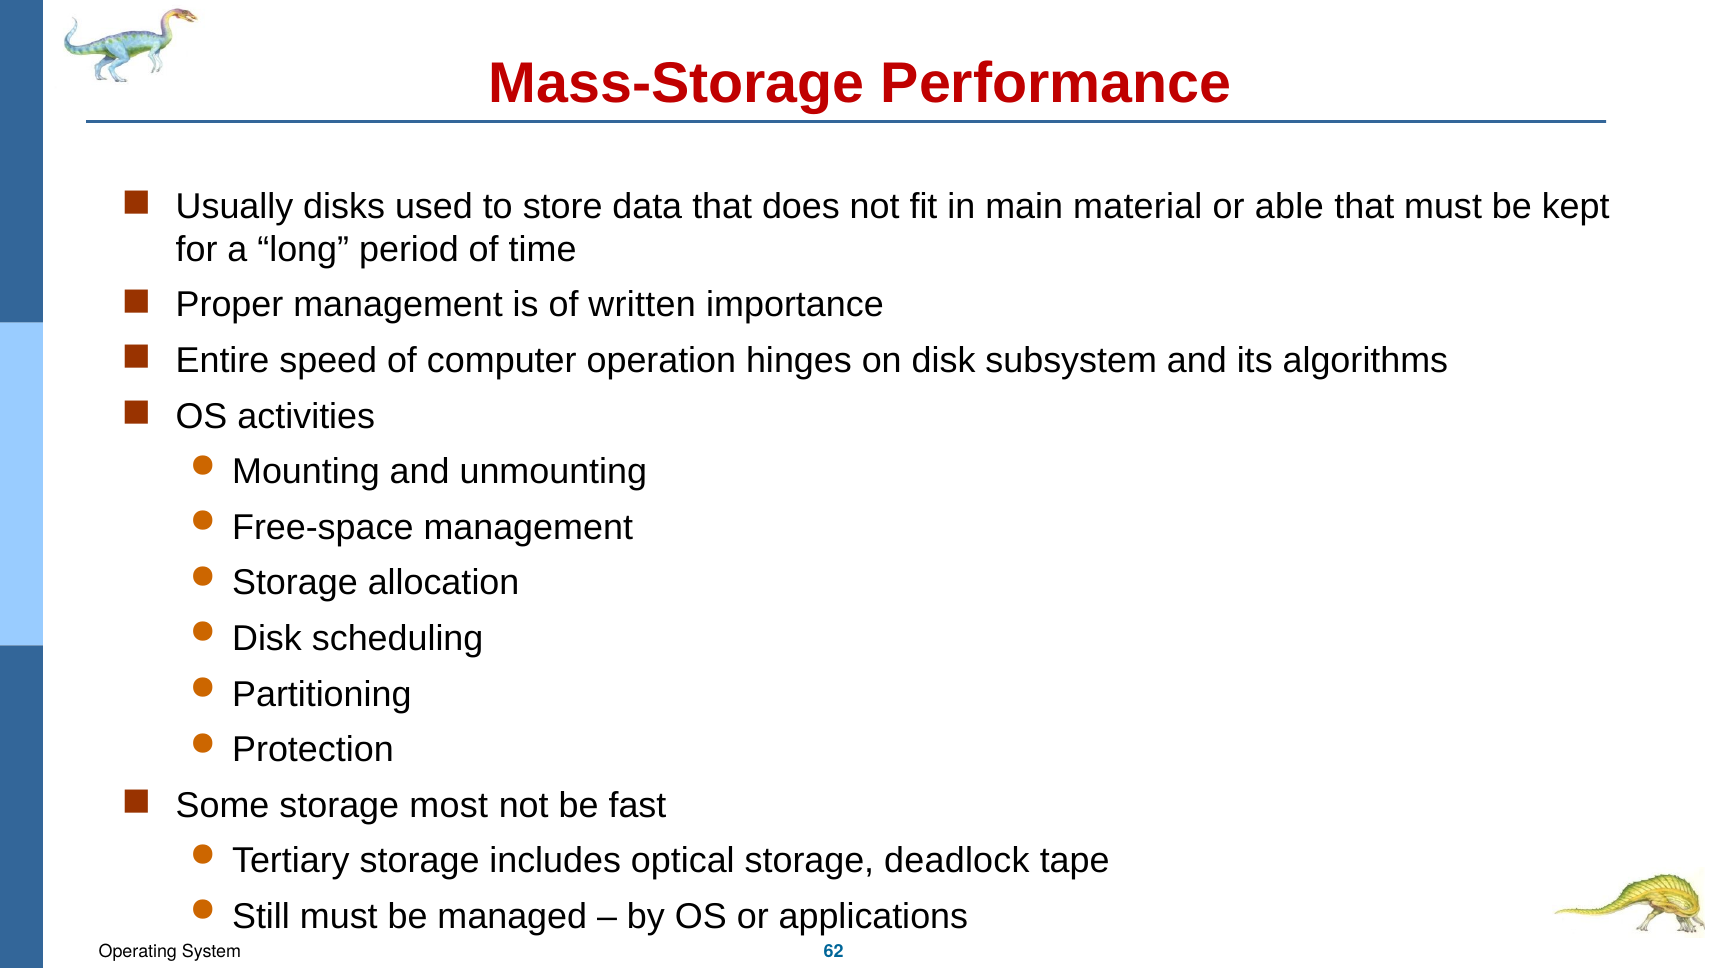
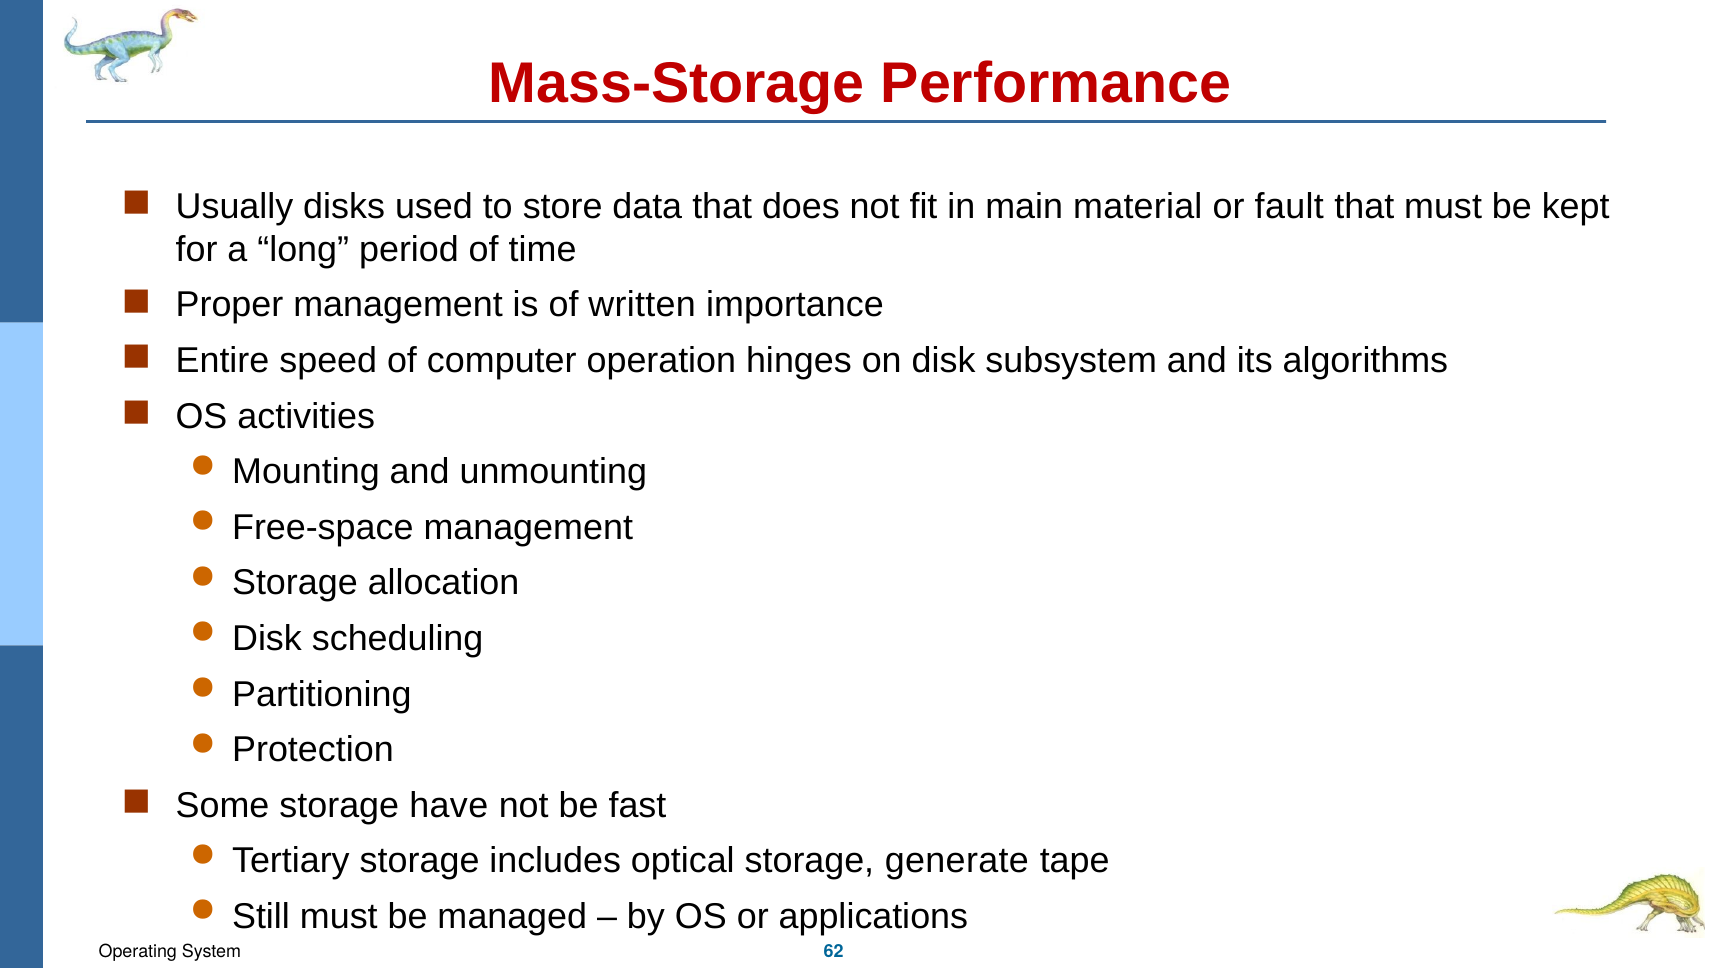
able: able -> fault (1289, 206)
most: most -> have (449, 805)
deadlock: deadlock -> generate (957, 861)
